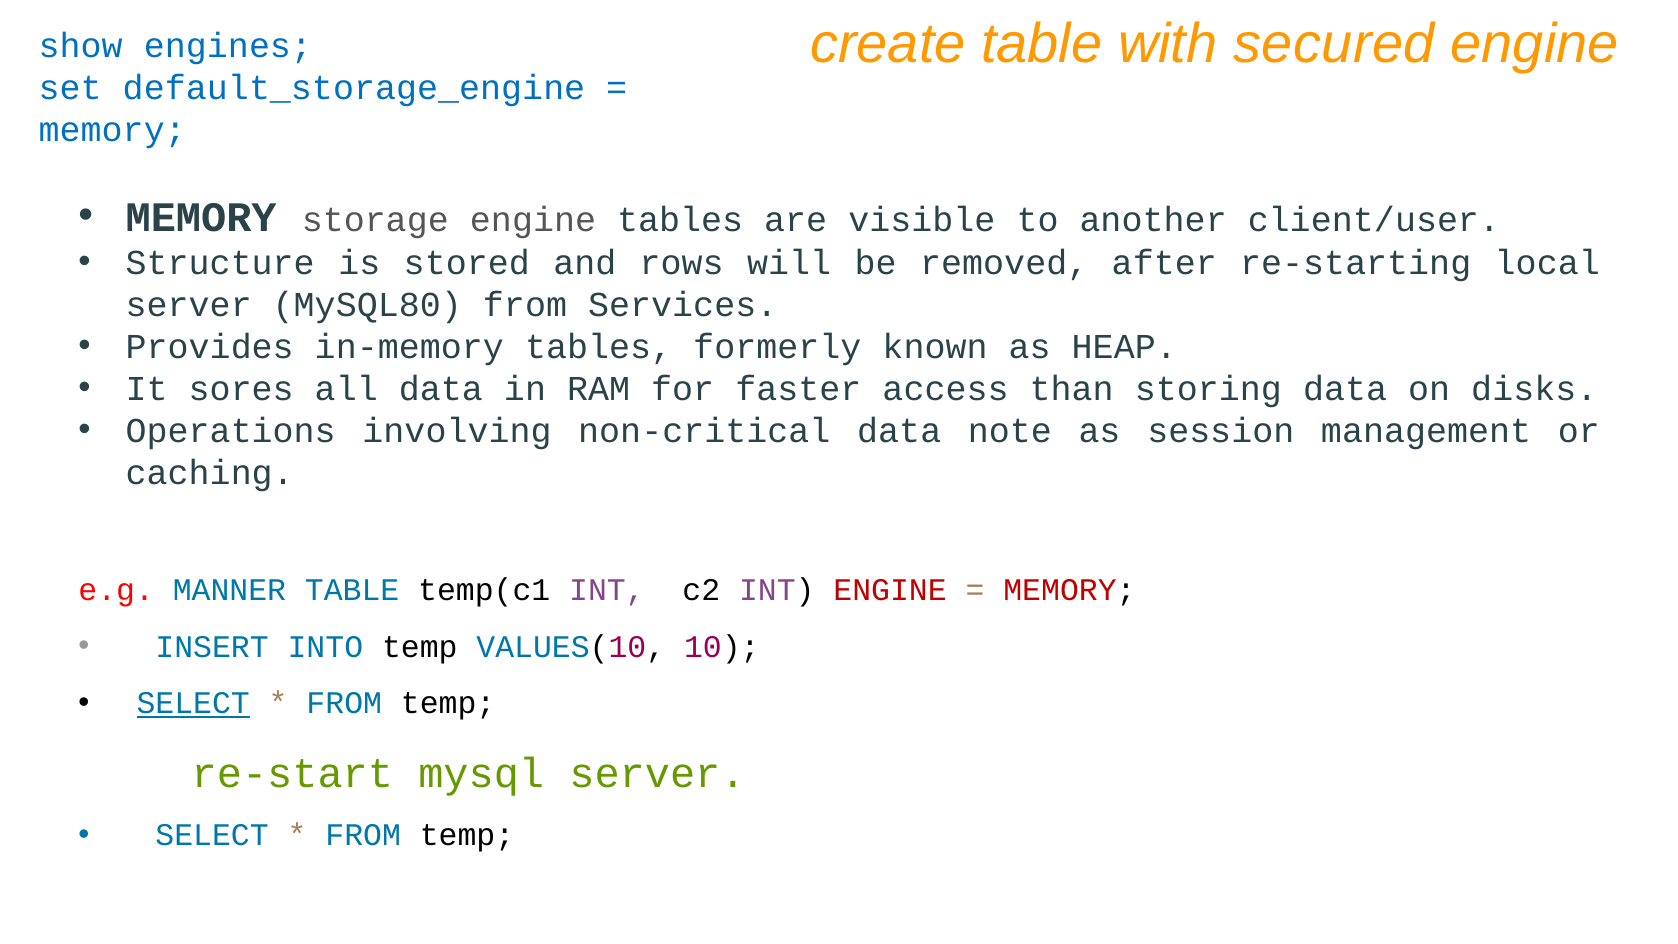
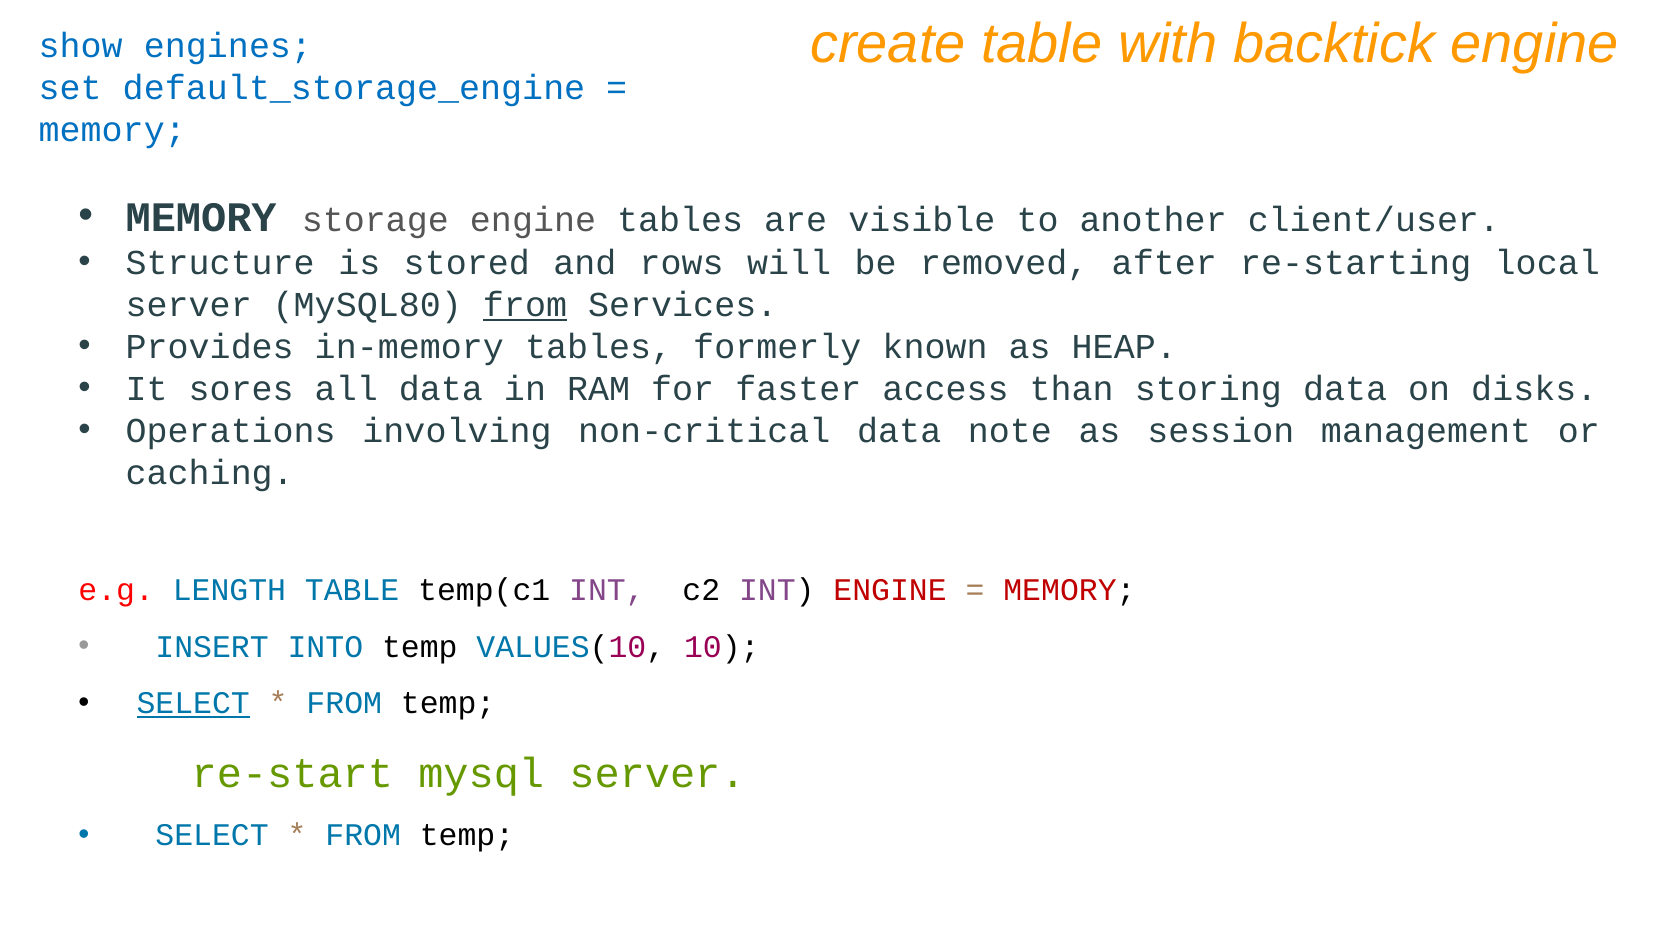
secured: secured -> backtick (1334, 44)
from underline: none -> present (525, 305)
MANNER: MANNER -> LENGTH (229, 590)
